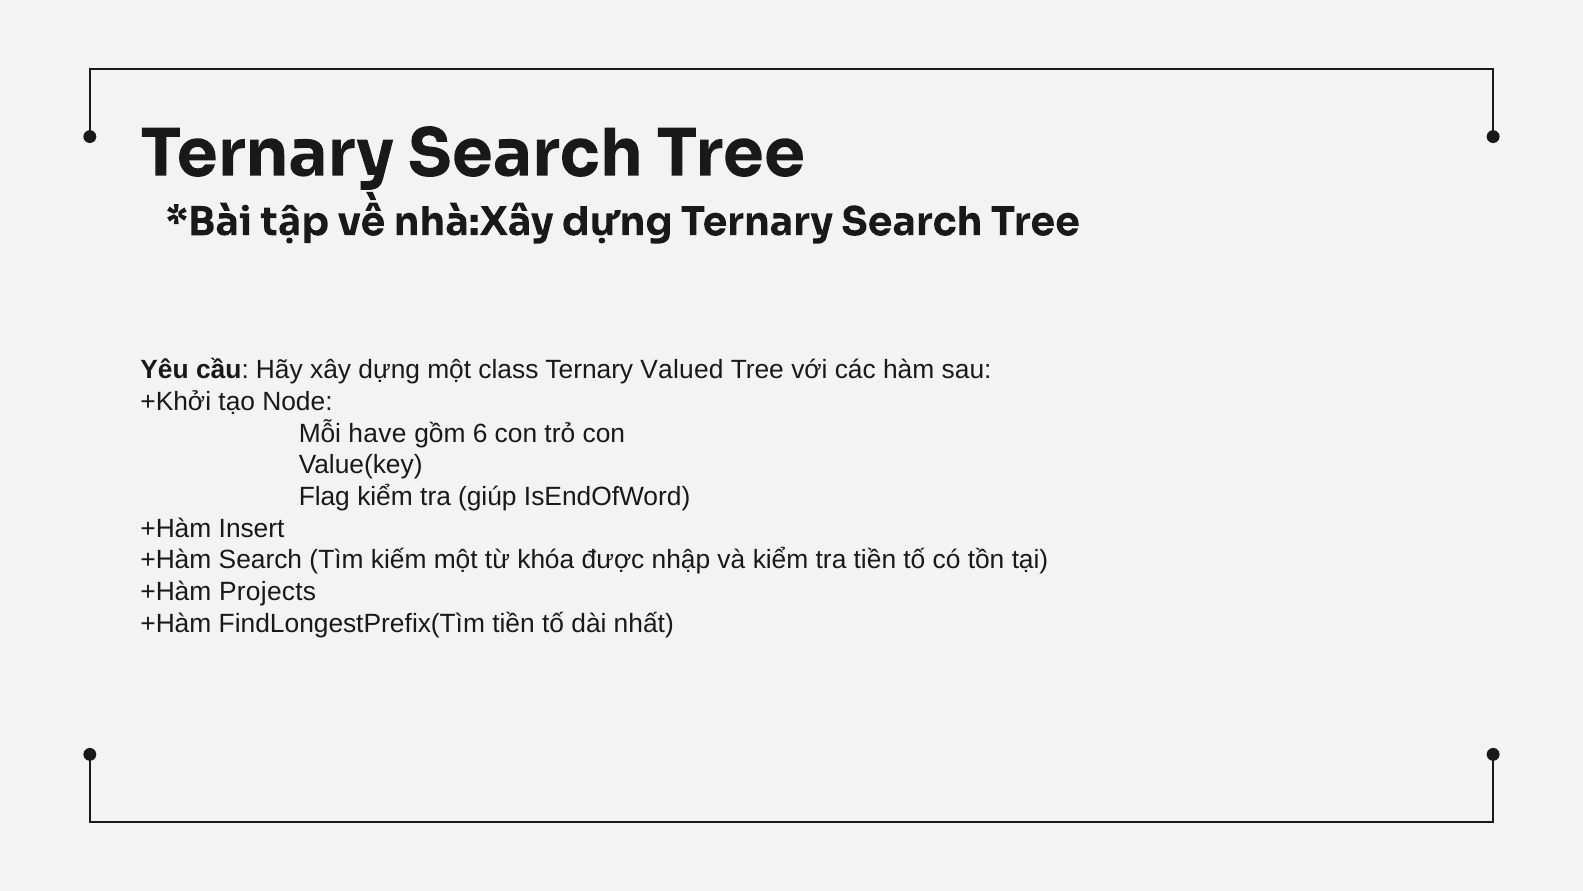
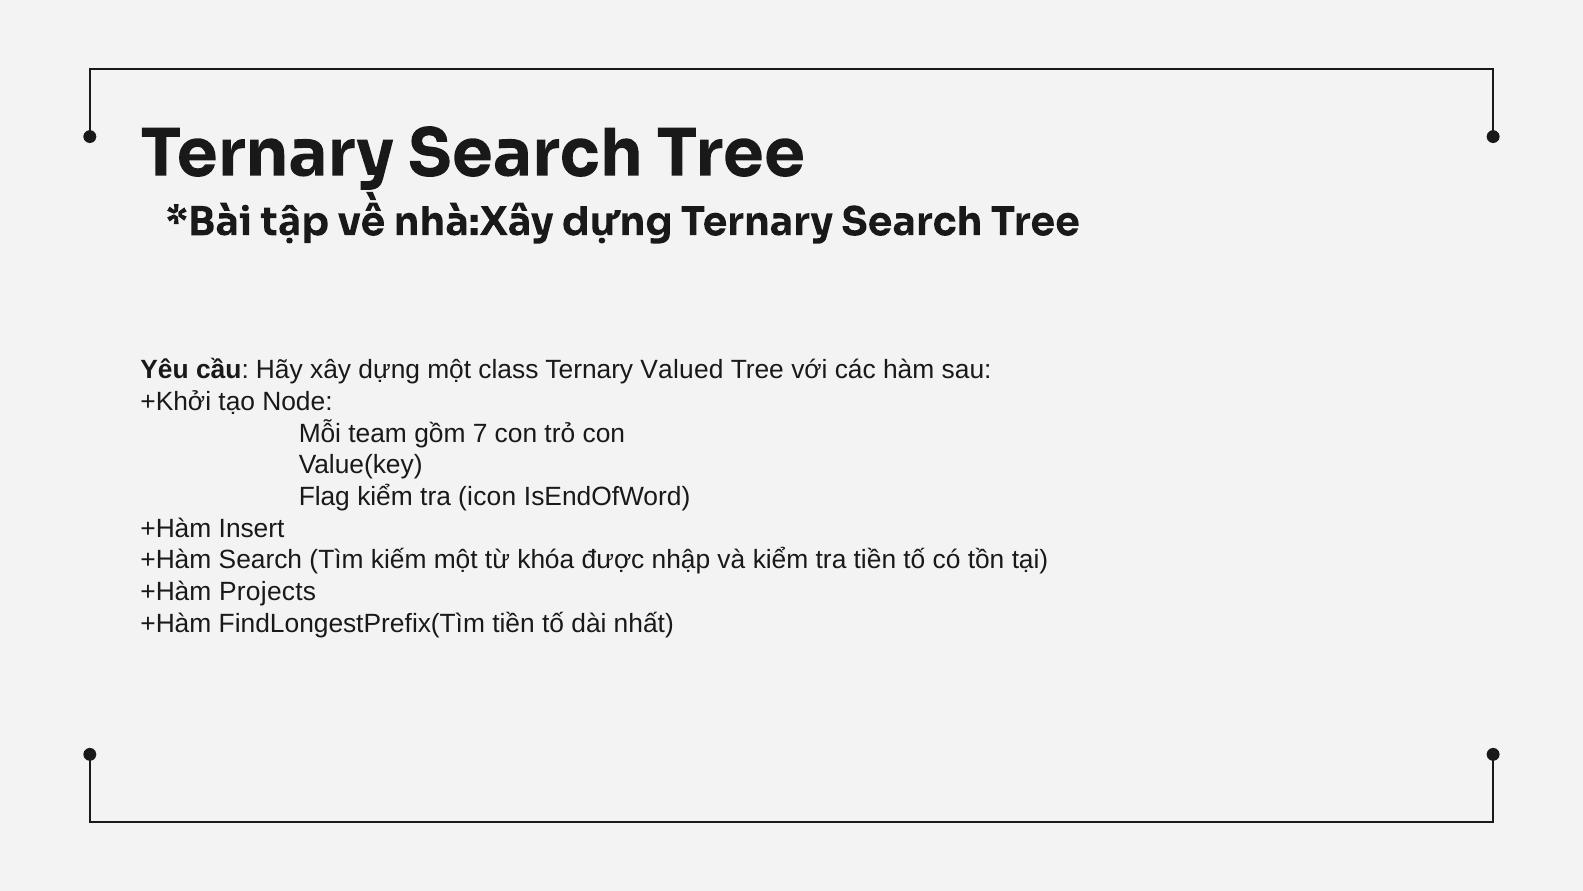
have: have -> team (378, 433)
6: 6 -> 7 (480, 433)
giúp: giúp -> icon (487, 496)
